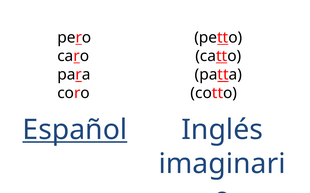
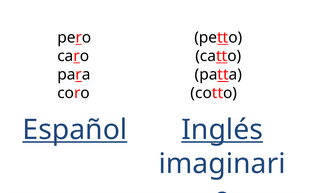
Inglés underline: none -> present (222, 130)
